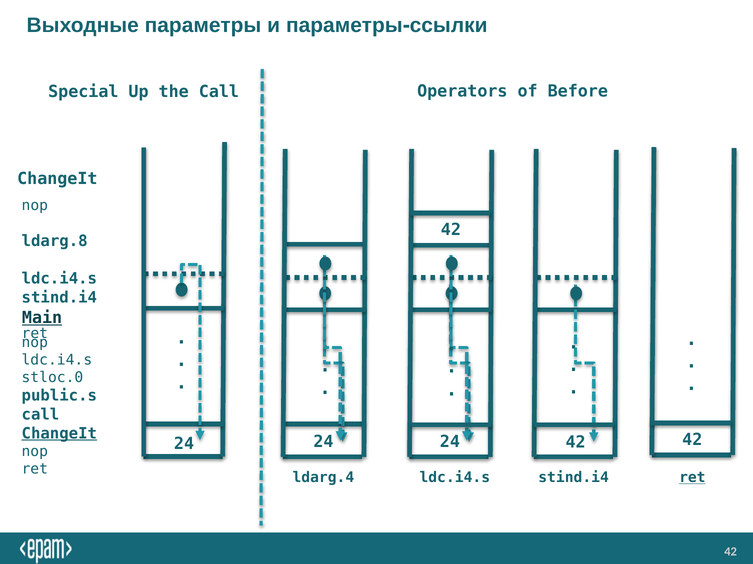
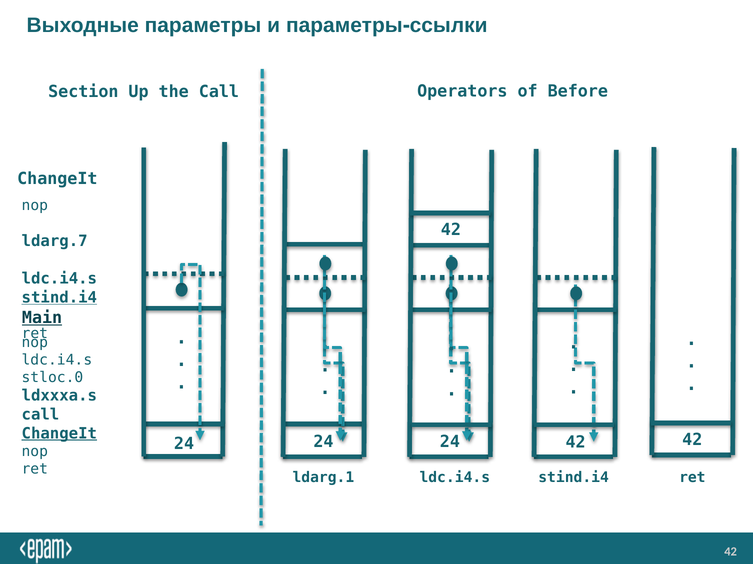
Special: Special -> Section (83, 92)
ldarg.8: ldarg.8 -> ldarg.7 (55, 241)
stind.i4 underline: none -> present (59, 298)
public.s: public.s -> ldxxxa.s (59, 396)
ldarg.4: ldarg.4 -> ldarg.1 (323, 478)
ret underline: present -> none (692, 478)
